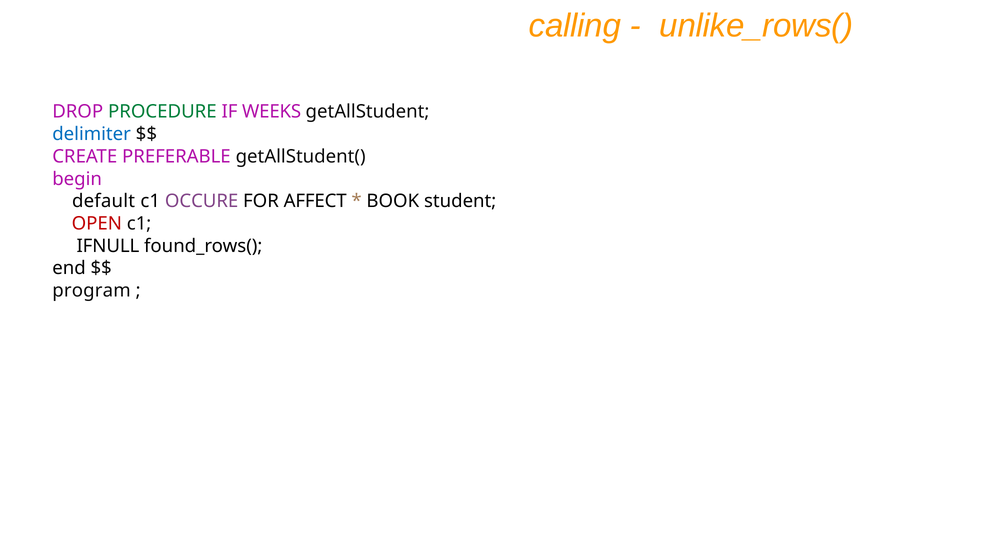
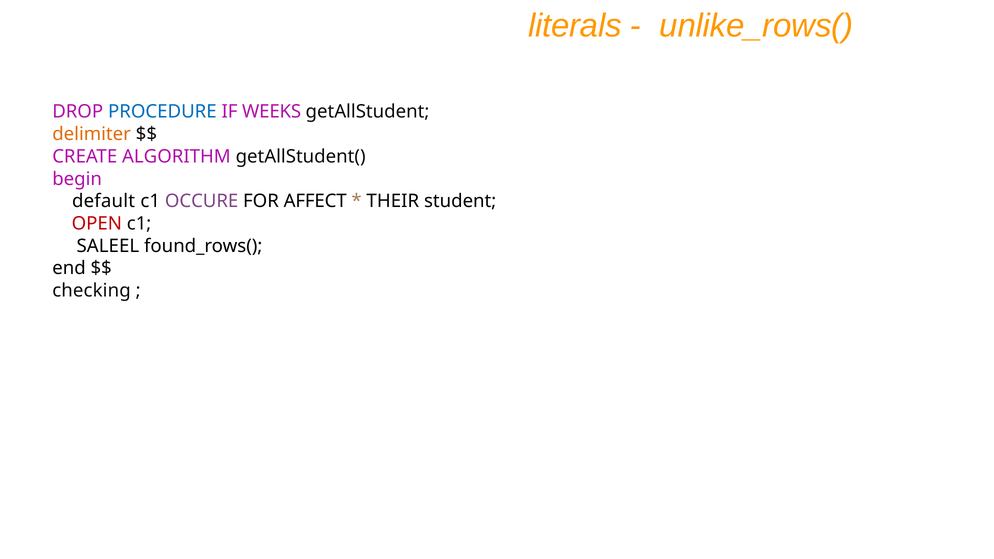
calling: calling -> literals (575, 26)
PROCEDURE colour: green -> blue (162, 112)
delimiter colour: blue -> orange (92, 134)
PREFERABLE: PREFERABLE -> ALGORITHM (176, 157)
BOOK: BOOK -> THEIR (393, 201)
IFNULL: IFNULL -> SALEEL (108, 246)
program: program -> checking (92, 291)
